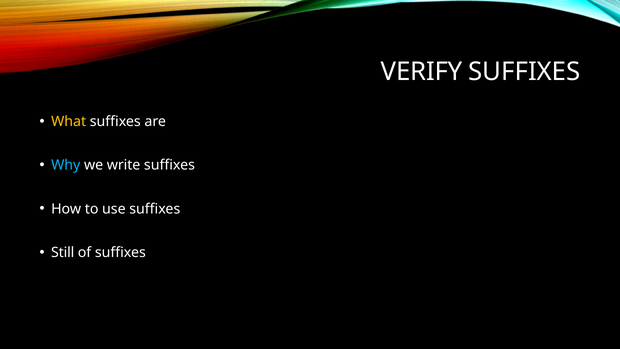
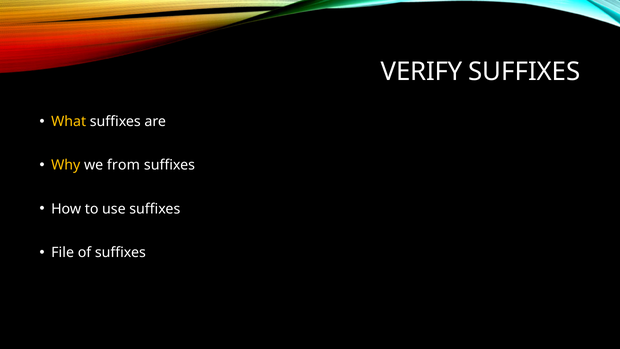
Why colour: light blue -> yellow (66, 165)
write: write -> from (123, 165)
Still: Still -> File (63, 252)
